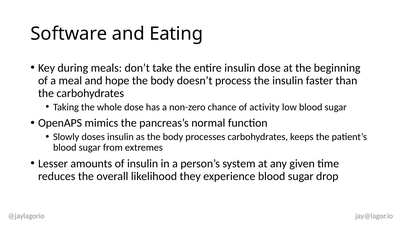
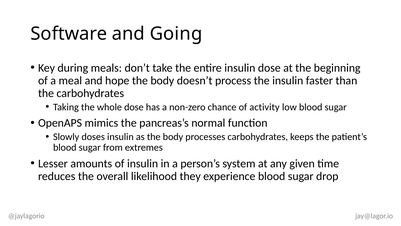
Eating: Eating -> Going (176, 34)
